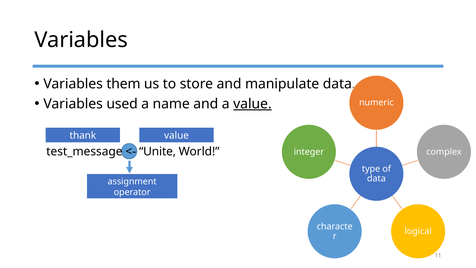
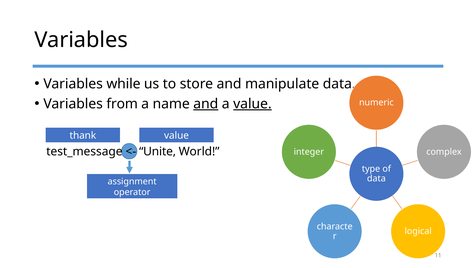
them: them -> while (123, 84)
used: used -> from (122, 104)
and underline: none -> present (206, 104)
